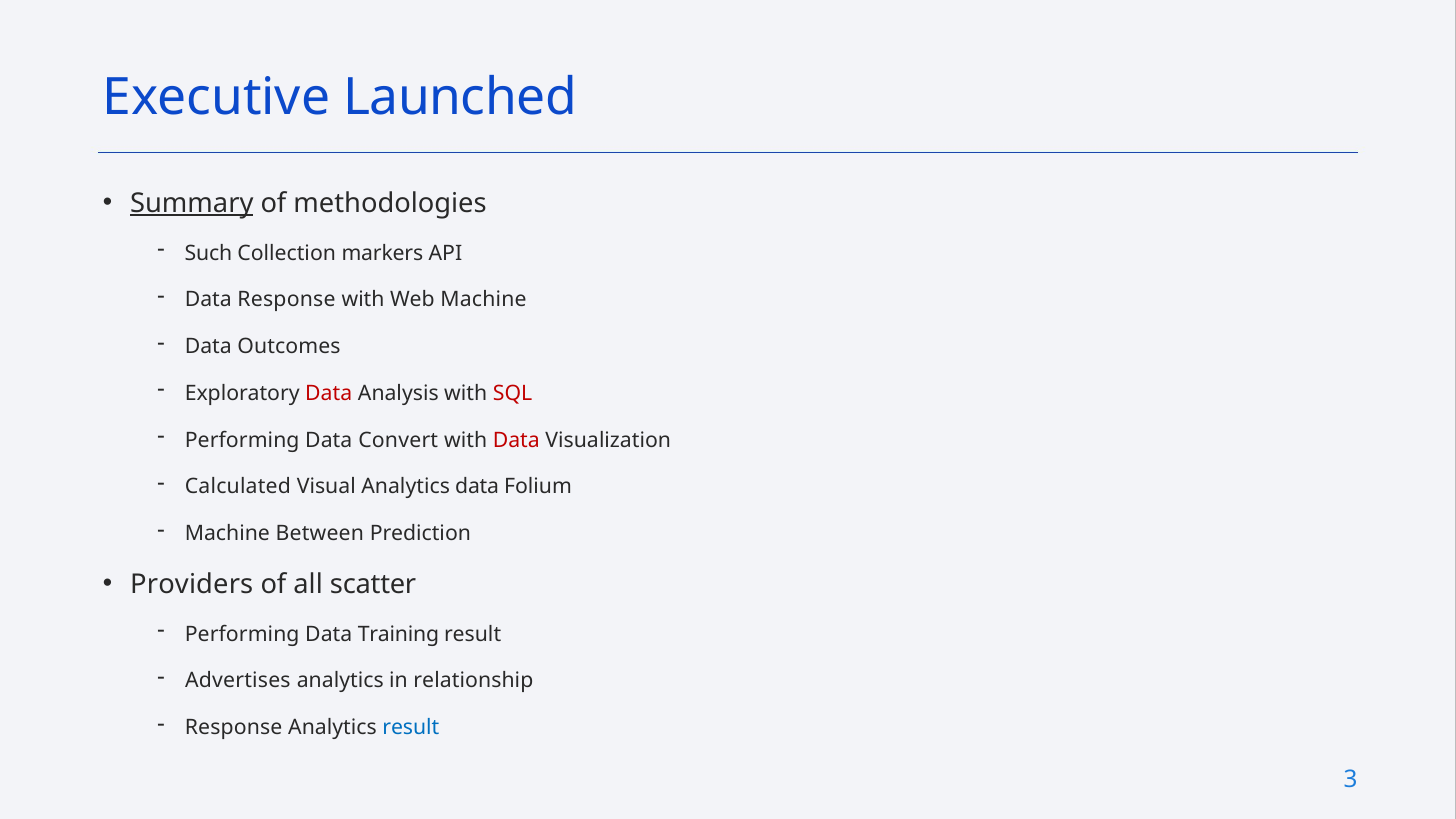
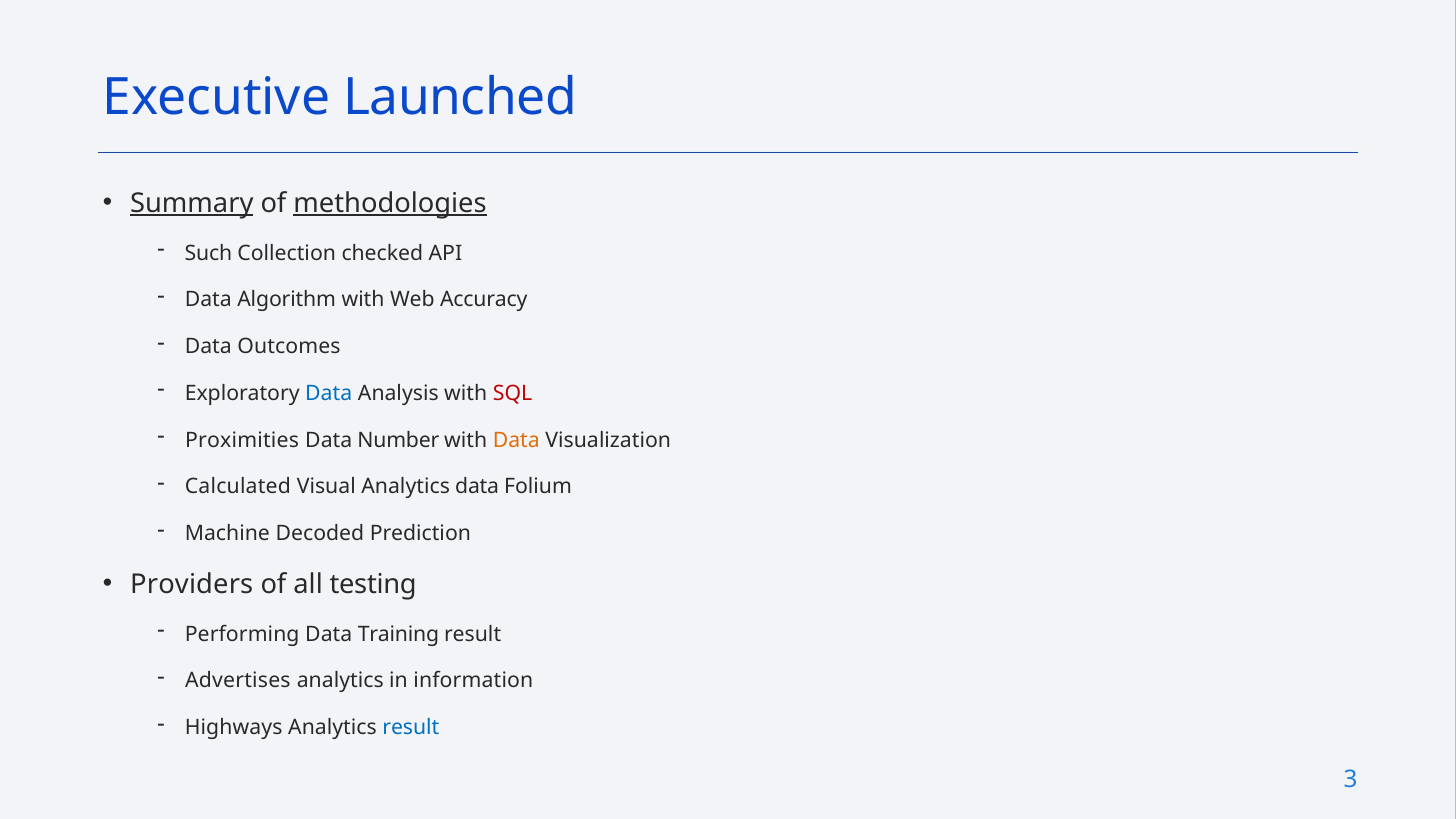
methodologies underline: none -> present (390, 203)
markers: markers -> checked (382, 253)
Data Response: Response -> Algorithm (287, 300)
Web Machine: Machine -> Accuracy (484, 300)
Data colour: red -> blue (329, 393)
Performing: Performing -> Proximities (242, 440)
Convert: Convert -> Number (398, 440)
Data colour: red -> orange (516, 440)
Between: Between -> Decoded (320, 533)
scatter: scatter -> testing (373, 584)
relationship: relationship -> information (473, 681)
Response: Response -> Highways (234, 728)
